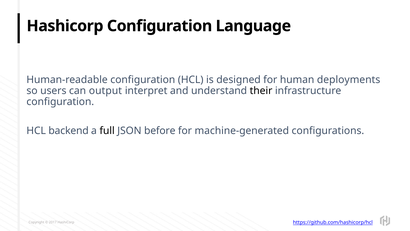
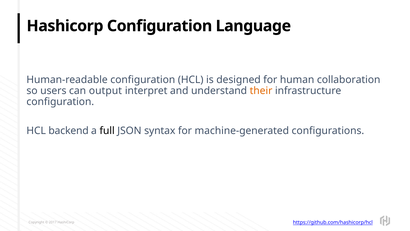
deployments: deployments -> collaboration (349, 80)
their colour: black -> orange (261, 91)
before: before -> syntax (160, 131)
